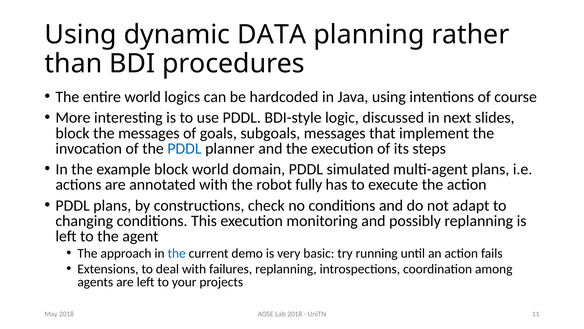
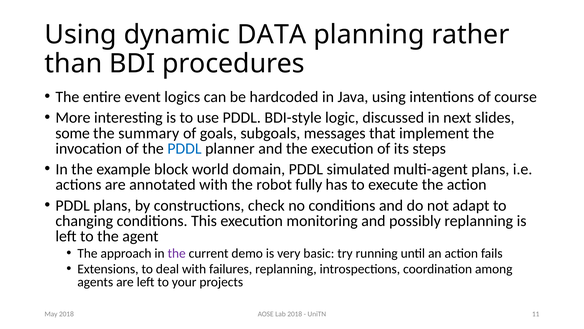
entire world: world -> event (143, 97)
block: block -> some (73, 133)
the messages: messages -> summary (149, 133)
the colour: blue -> purple (177, 253)
